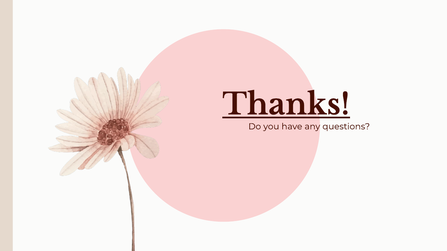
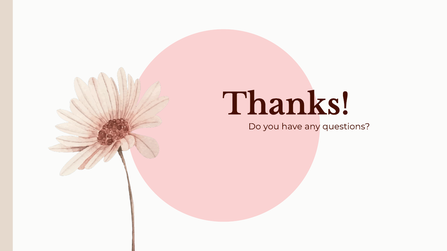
Thanks underline: present -> none (286, 105)
